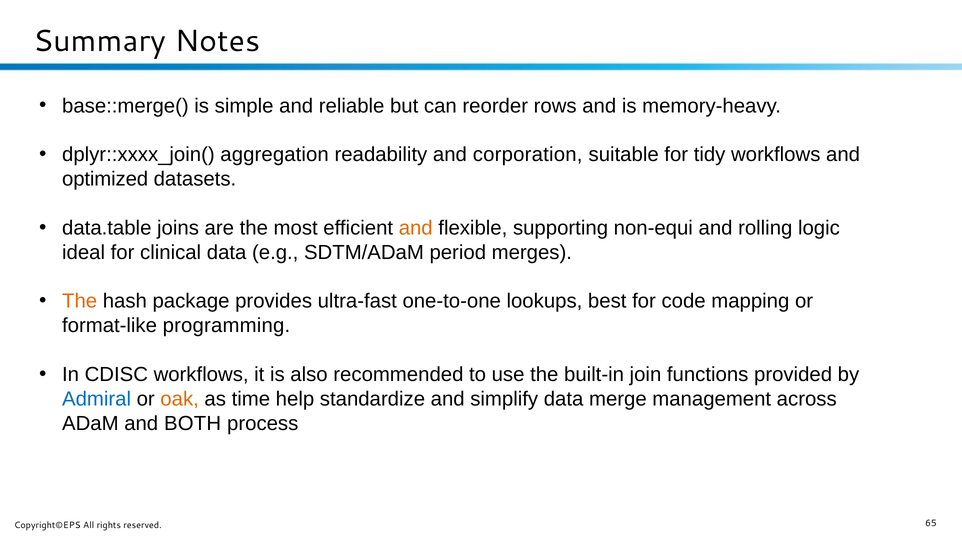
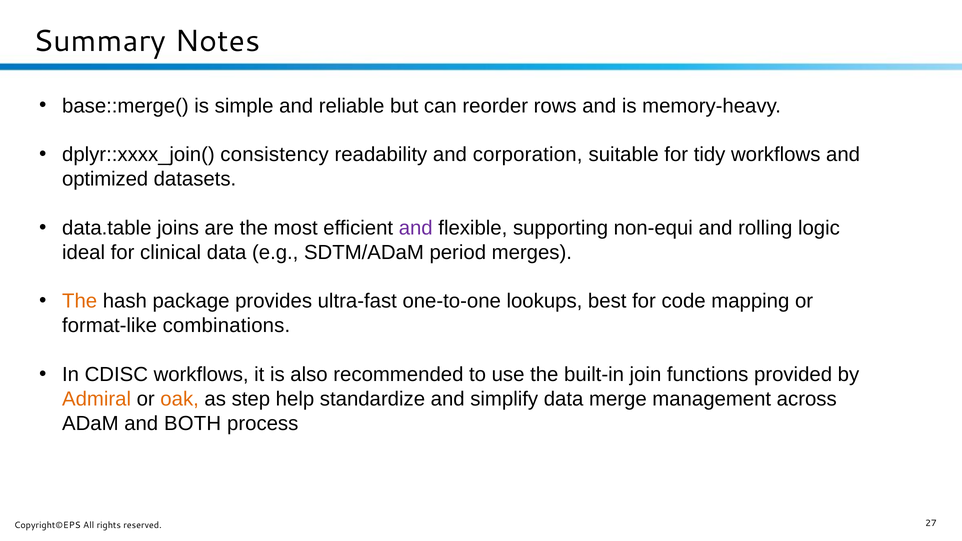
aggregation: aggregation -> consistency (275, 155)
and colour: orange -> purple (416, 228)
programming: programming -> combinations (226, 326)
Admiral colour: blue -> orange (97, 399)
time: time -> step (251, 399)
65: 65 -> 27 (931, 523)
